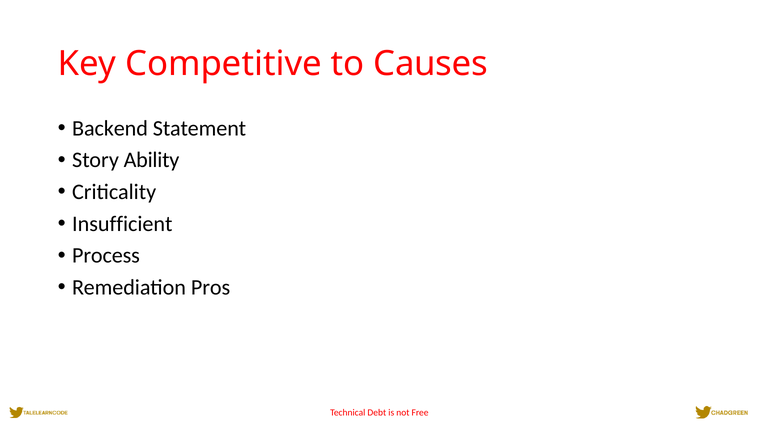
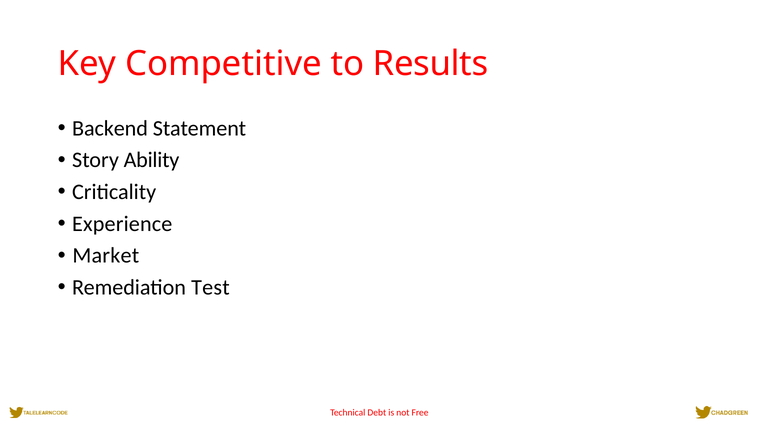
Causes: Causes -> Results (431, 64)
Insufficient: Insufficient -> Experience (122, 224)
Process: Process -> Market (106, 256)
Pros: Pros -> Test (210, 287)
